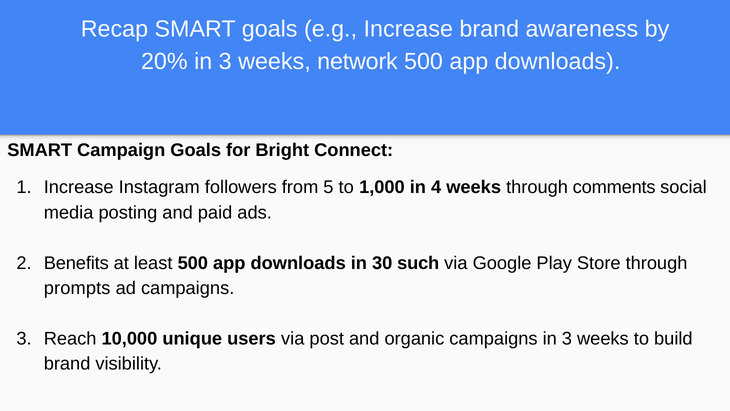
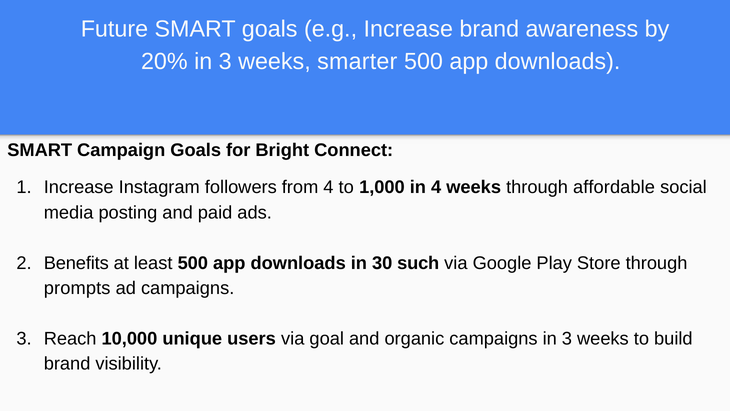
Recap: Recap -> Future (114, 29)
network: network -> smarter (357, 61)
from 5: 5 -> 4 (328, 187)
comments: comments -> affordable (614, 187)
post: post -> goal (327, 338)
